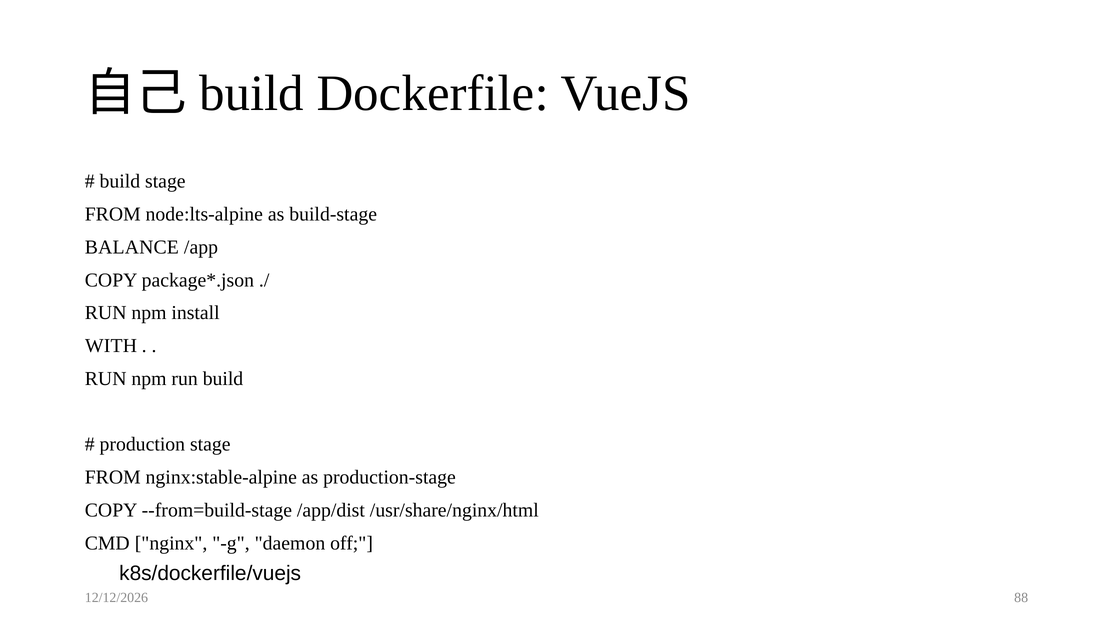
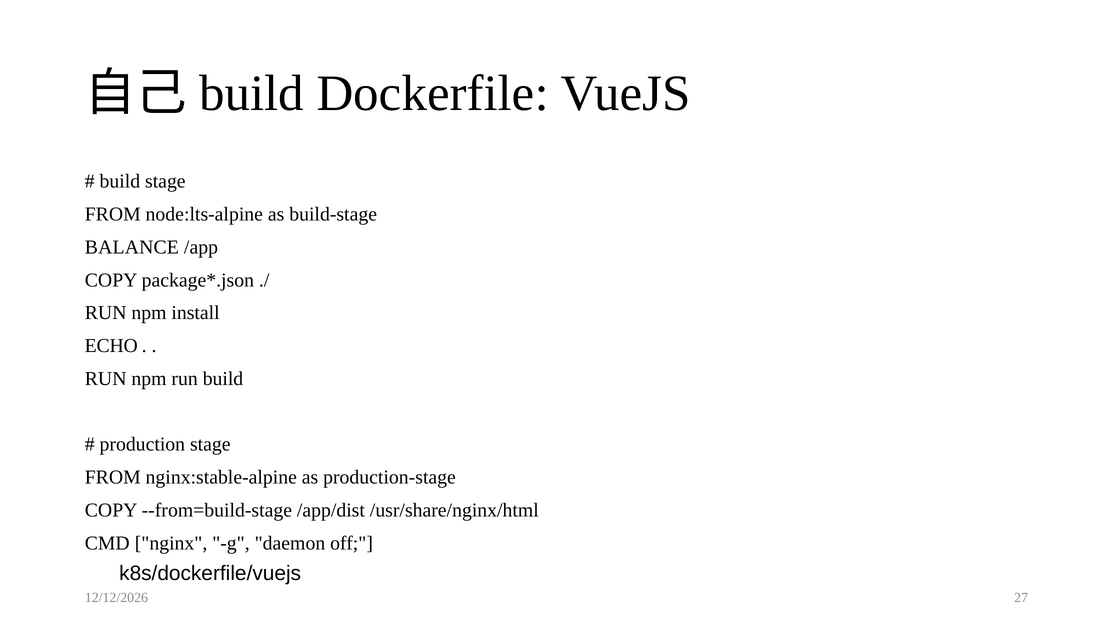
WITH: WITH -> ECHO (111, 346)
88: 88 -> 27 (1021, 598)
